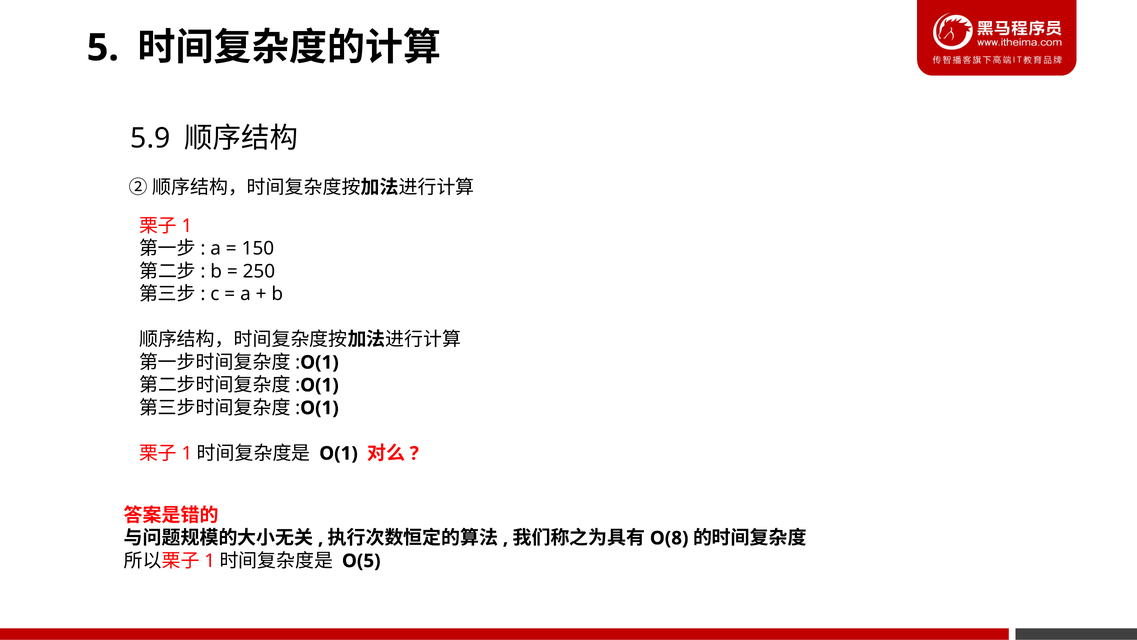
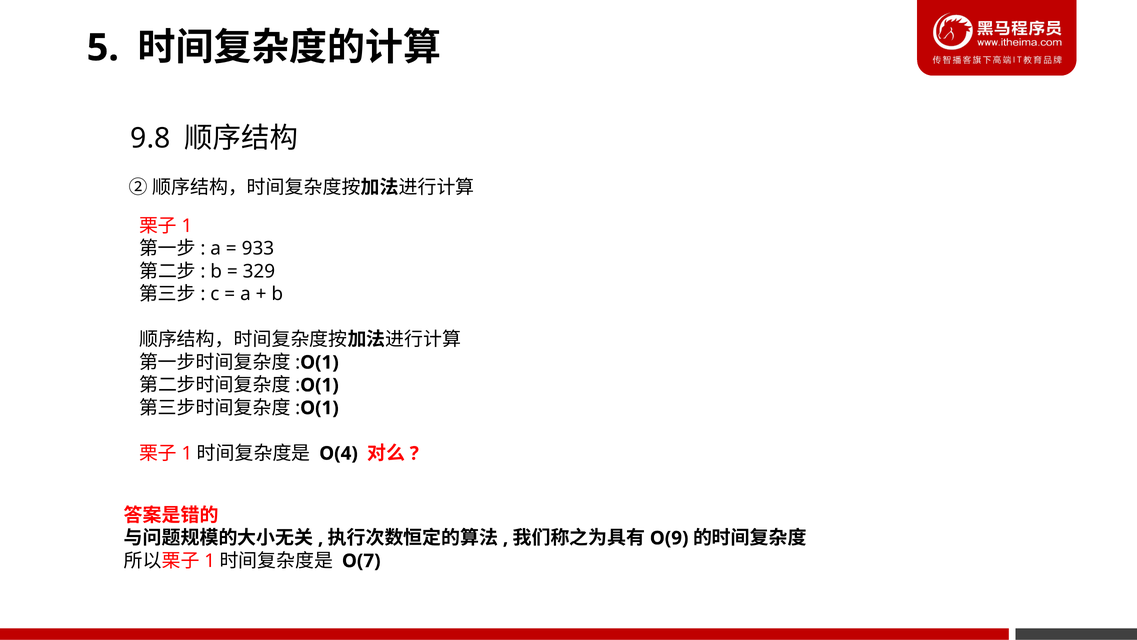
5.9: 5.9 -> 9.8 (150, 138)
150: 150 -> 933 (258, 249)
250: 250 -> 329 (259, 271)
O(1: O(1 -> O(4 (339, 453)
O(8: O(8 -> O(9 (669, 538)
O(5: O(5 -> O(7 (361, 561)
